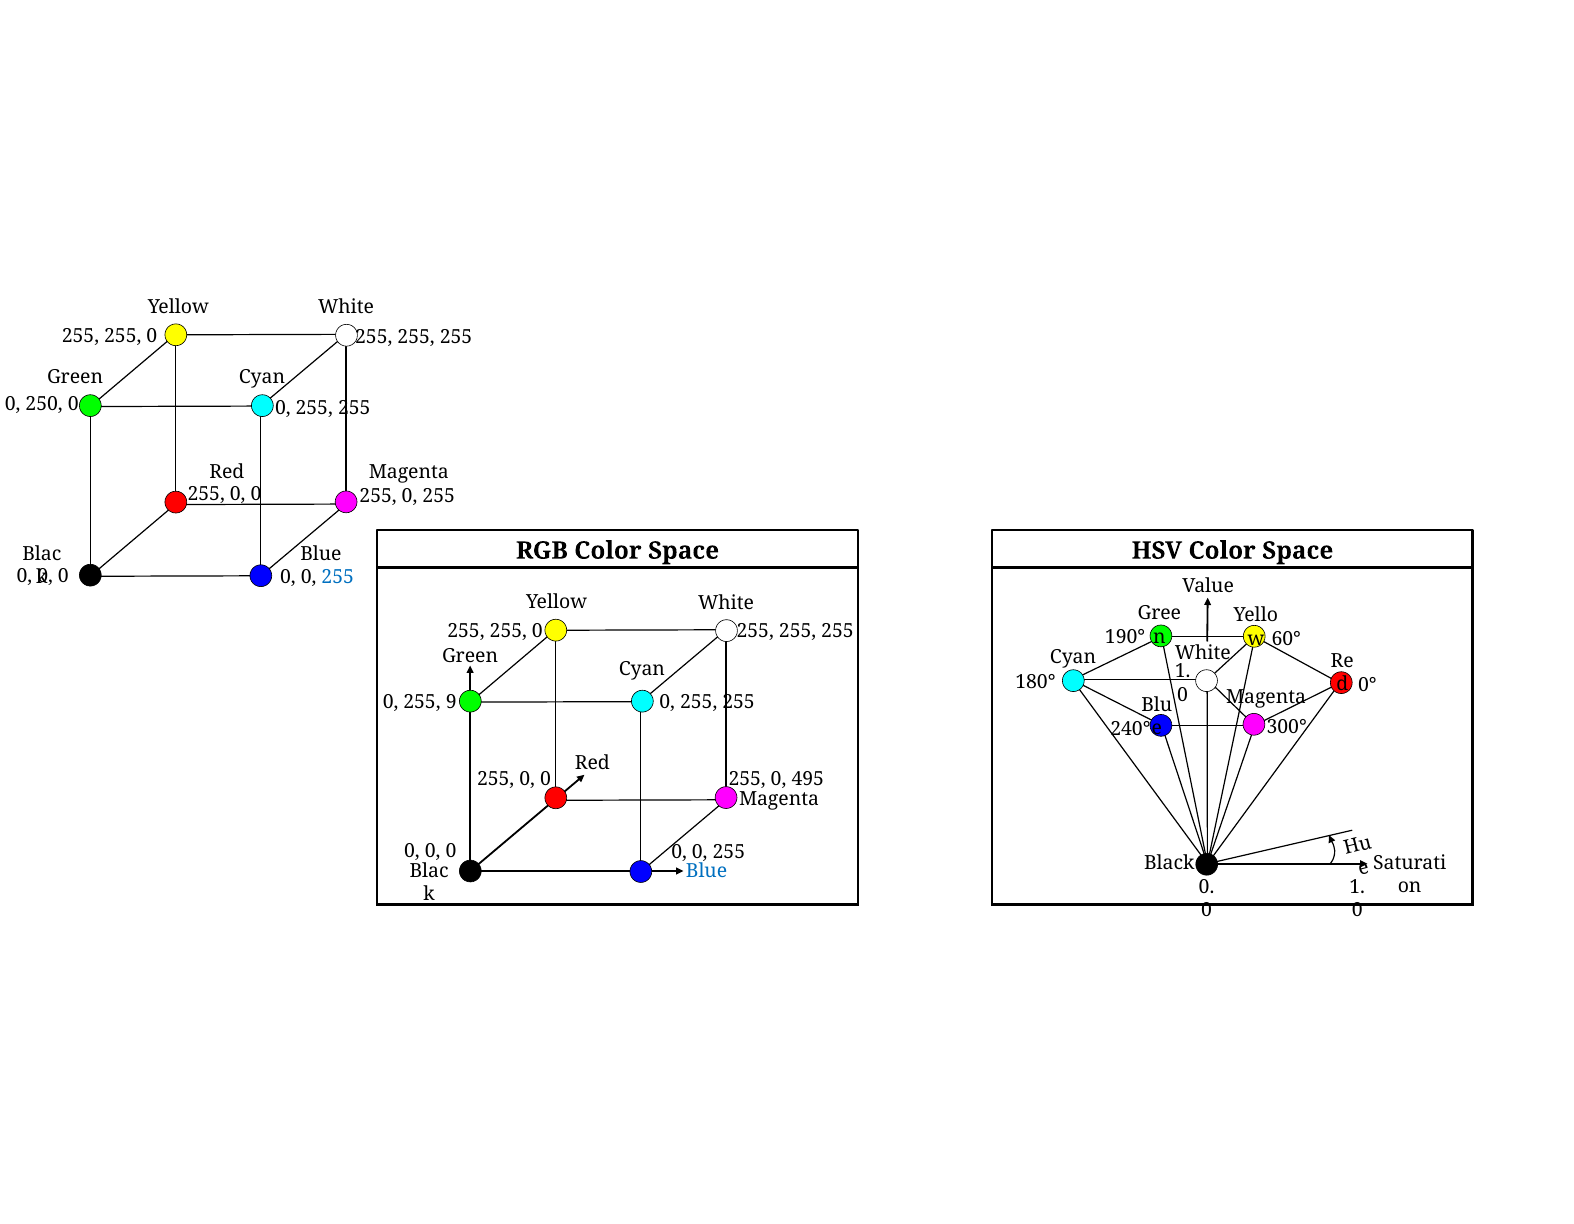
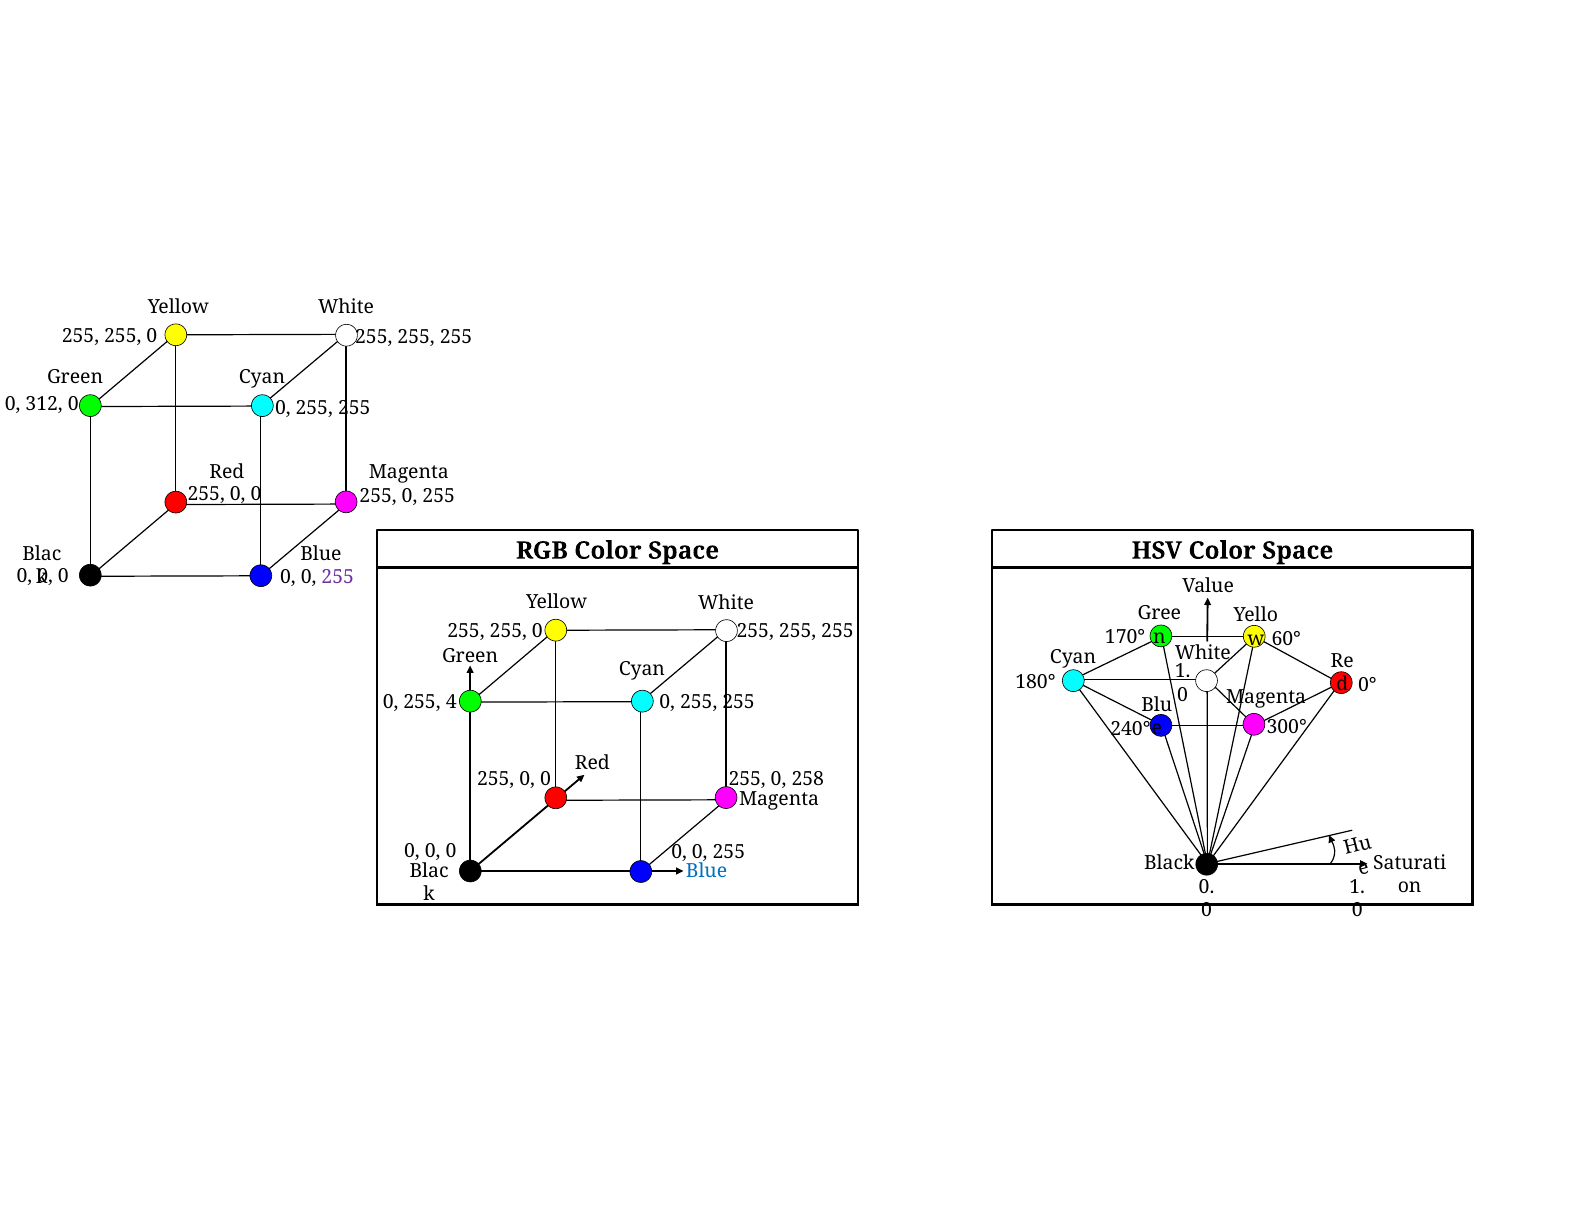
250: 250 -> 312 (44, 404)
255 colour: blue -> purple (338, 577)
190°: 190° -> 170° (1125, 637)
9: 9 -> 4 (451, 702)
495: 495 -> 258 (808, 779)
